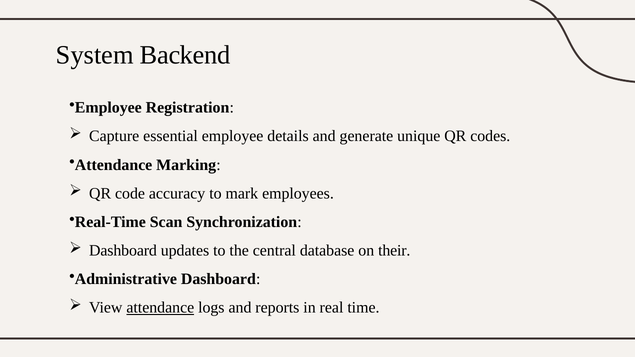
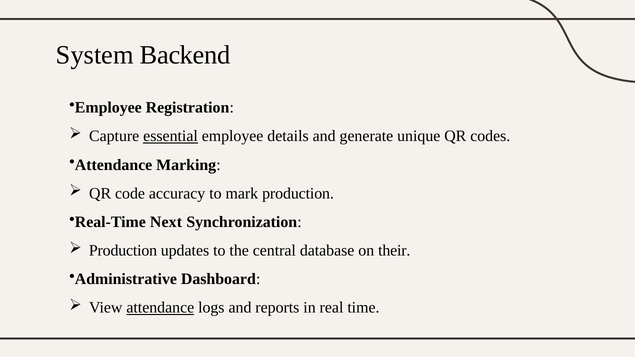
essential underline: none -> present (171, 136)
mark employees: employees -> production (298, 193)
Scan: Scan -> Next (166, 222)
Dashboard: Dashboard -> Production (123, 251)
